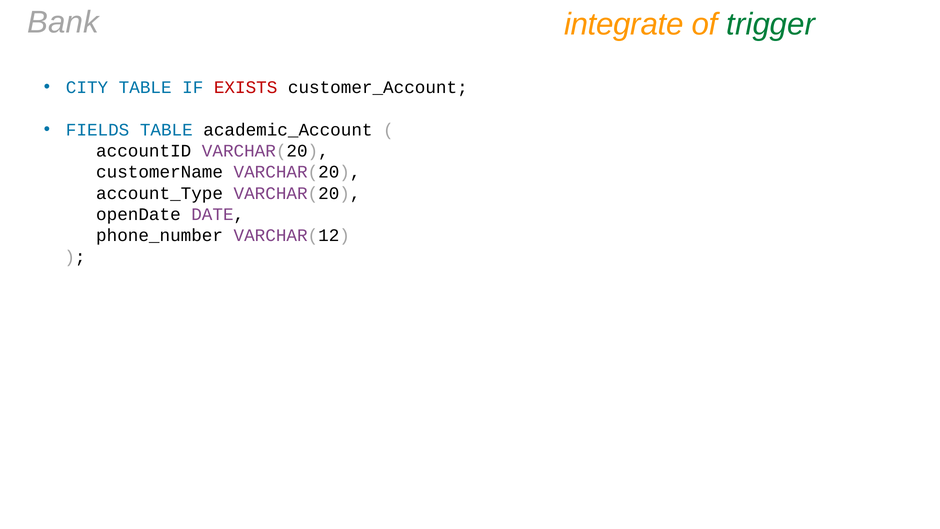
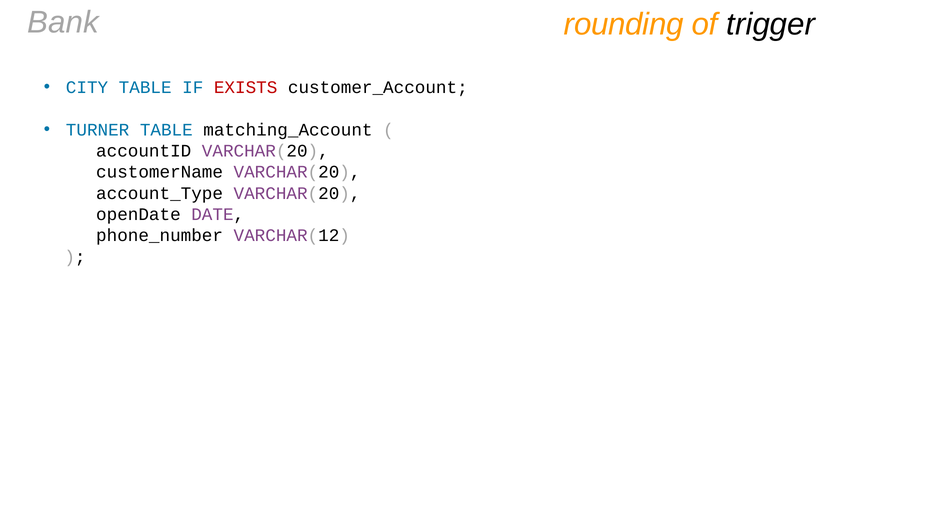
integrate: integrate -> rounding (624, 24)
trigger colour: green -> black (771, 24)
FIELDS: FIELDS -> TURNER (98, 130)
academic_Account: academic_Account -> matching_Account (288, 130)
